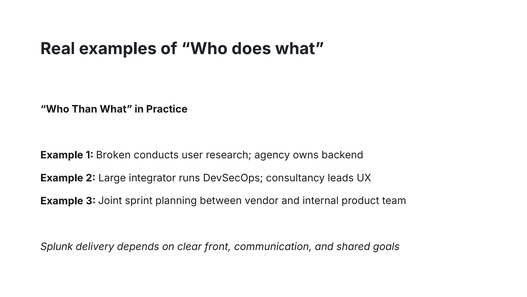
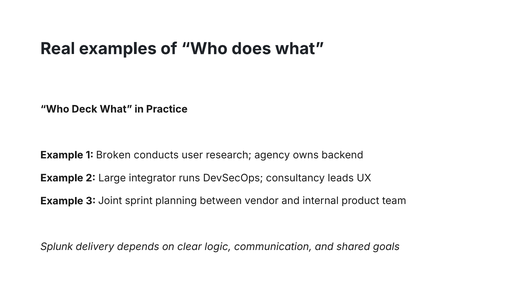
Than: Than -> Deck (84, 109)
front: front -> logic (218, 246)
